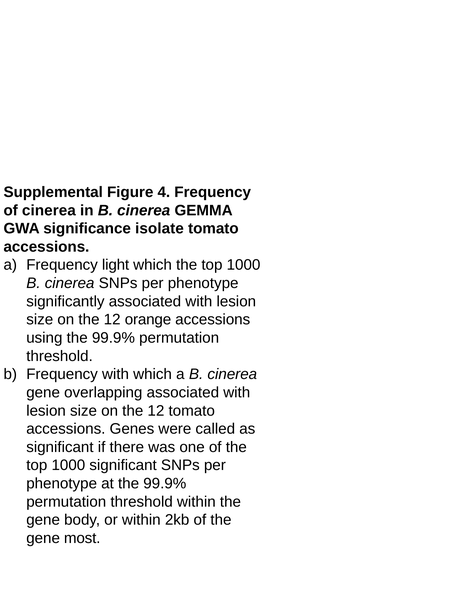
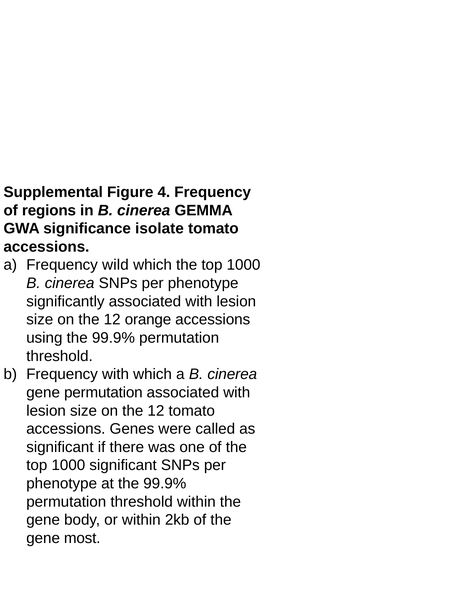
of cinerea: cinerea -> regions (49, 210)
light: light -> wild (115, 265)
gene overlapping: overlapping -> permutation (103, 392)
